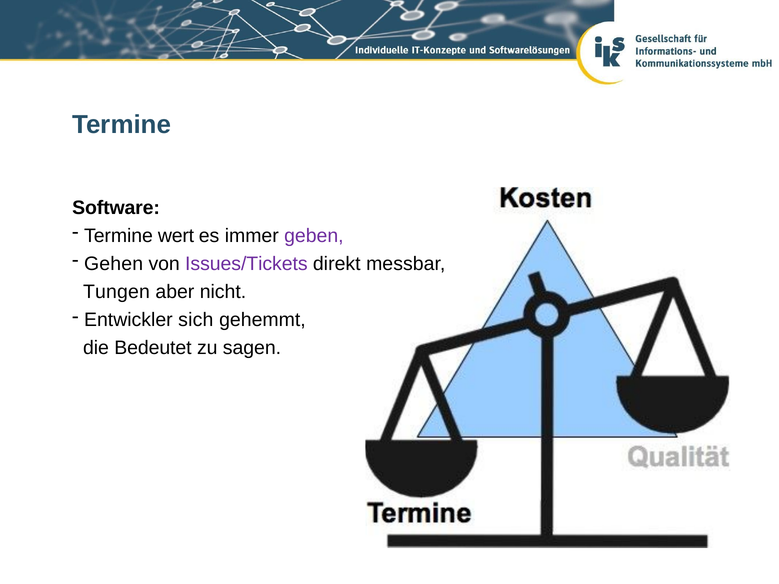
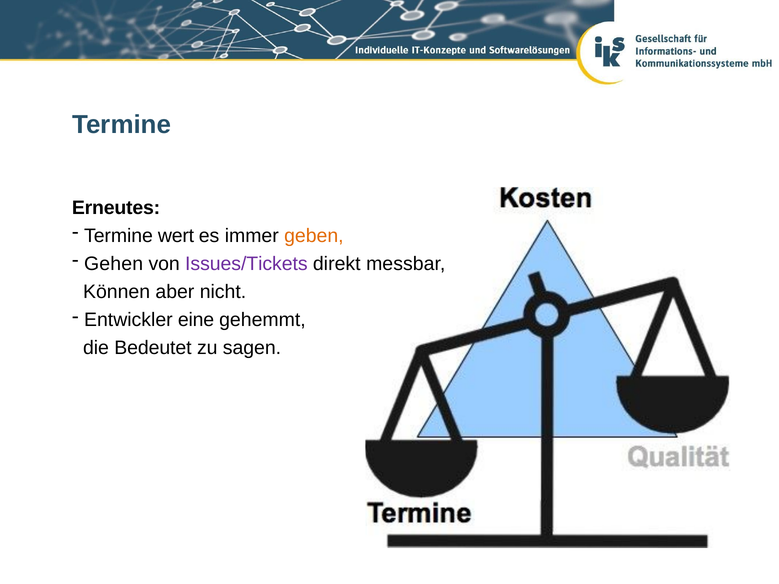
Software: Software -> Erneutes (116, 208)
geben colour: purple -> orange (314, 236)
Tungen: Tungen -> Können (117, 292)
sich: sich -> eine (196, 320)
